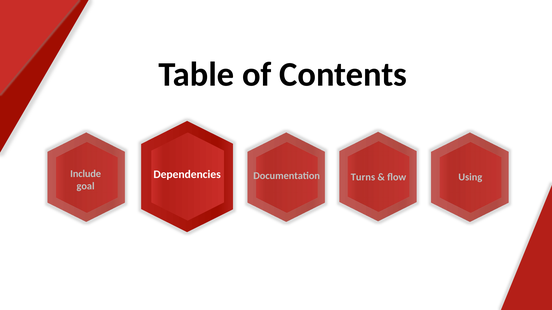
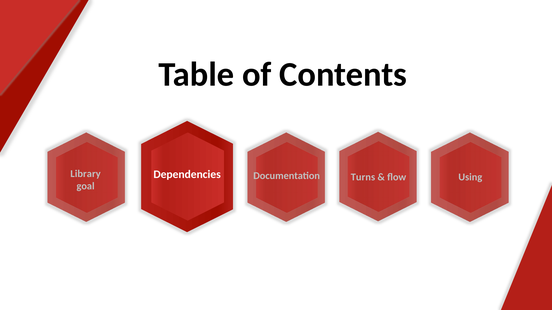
Include: Include -> Library (86, 174)
